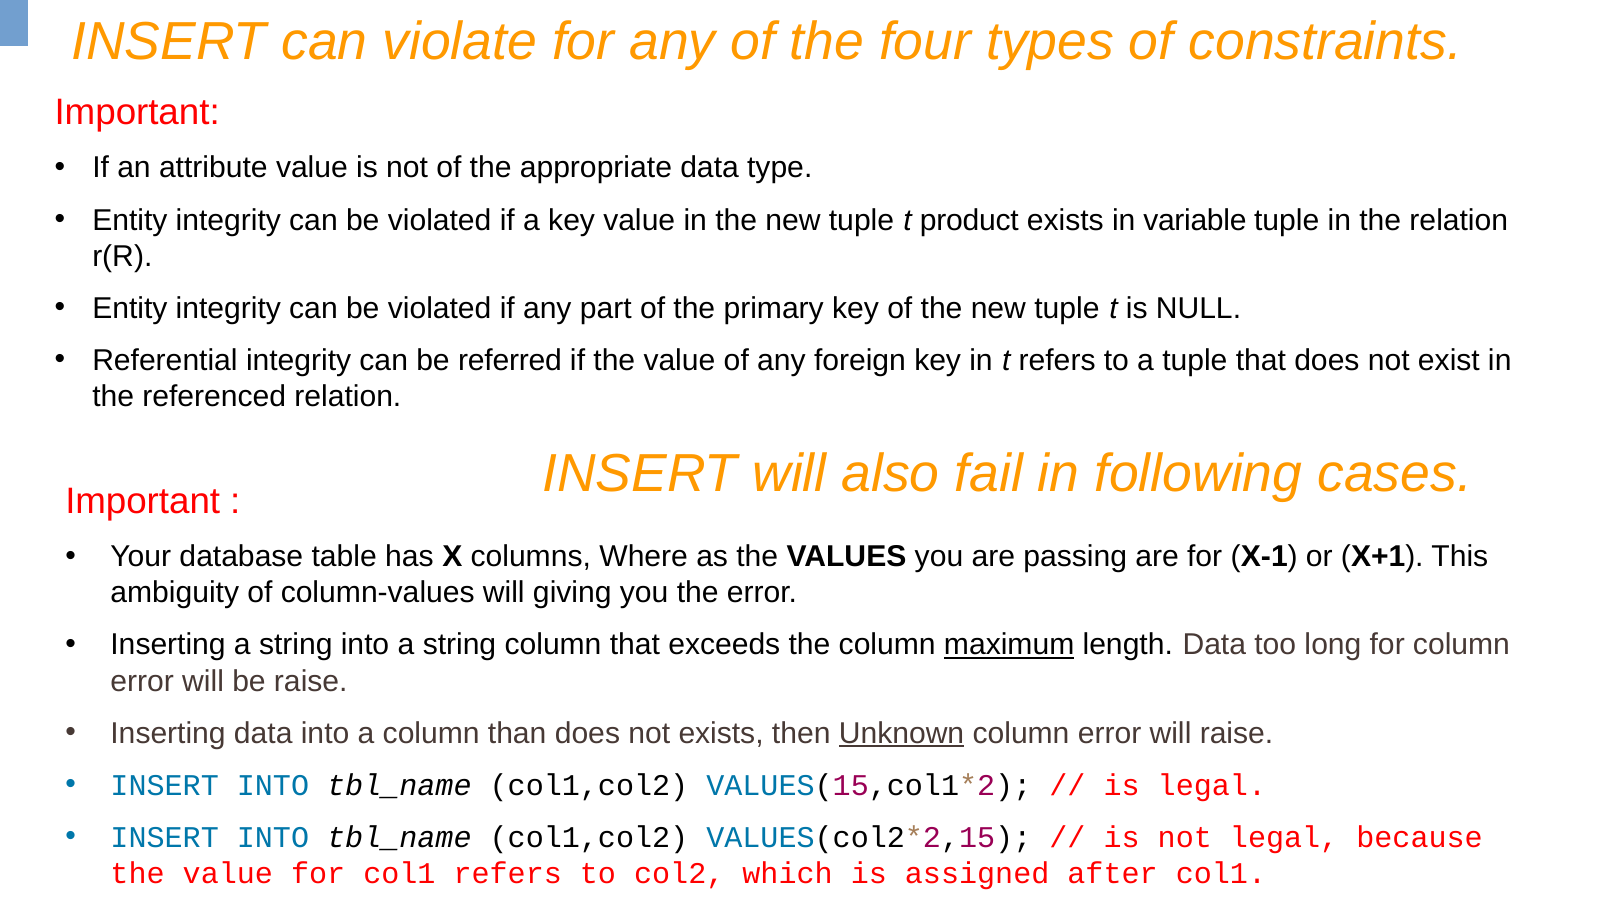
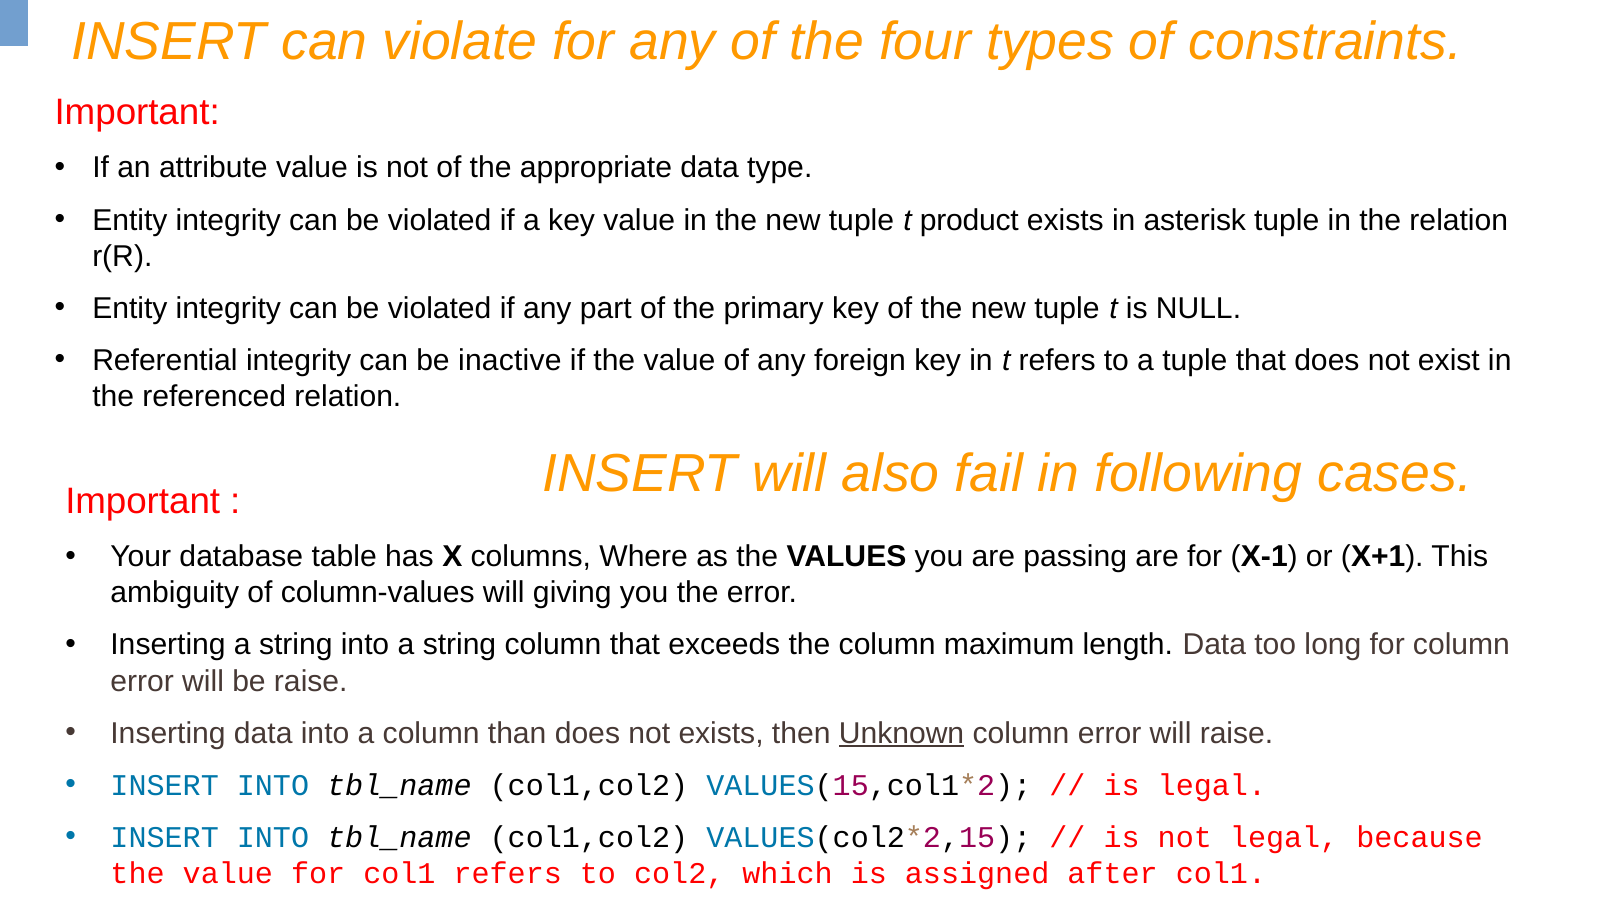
variable: variable -> asterisk (1195, 220)
referred: referred -> inactive (510, 360)
maximum underline: present -> none (1009, 645)
